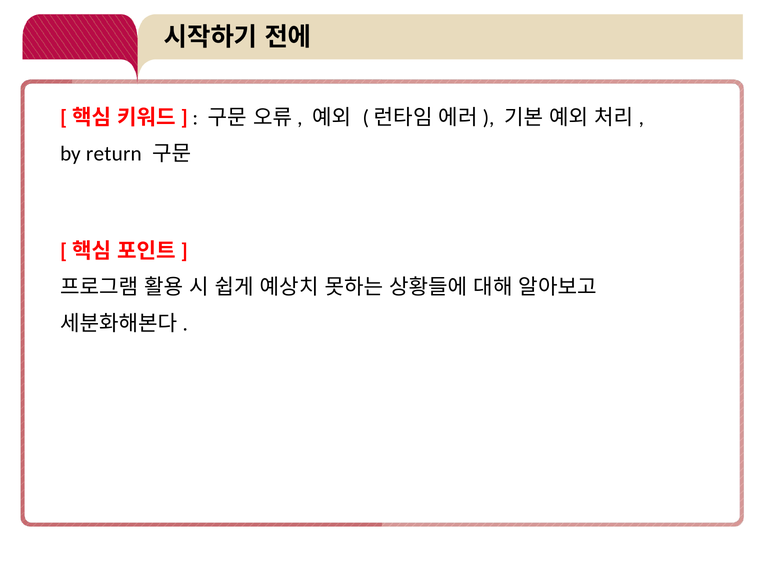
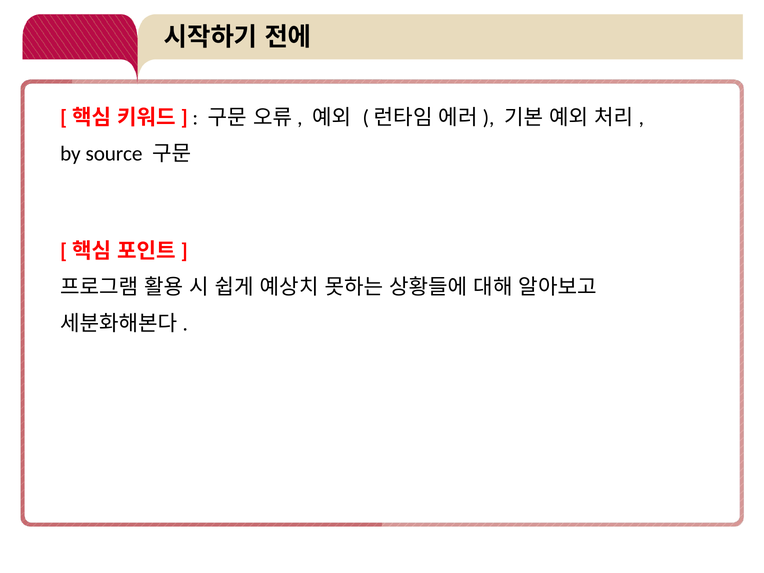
return: return -> source (114, 154)
